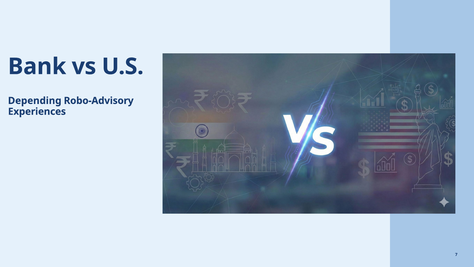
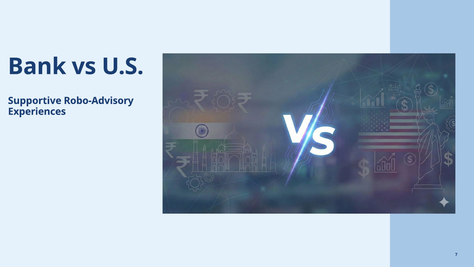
Depending: Depending -> Supportive (35, 101)
